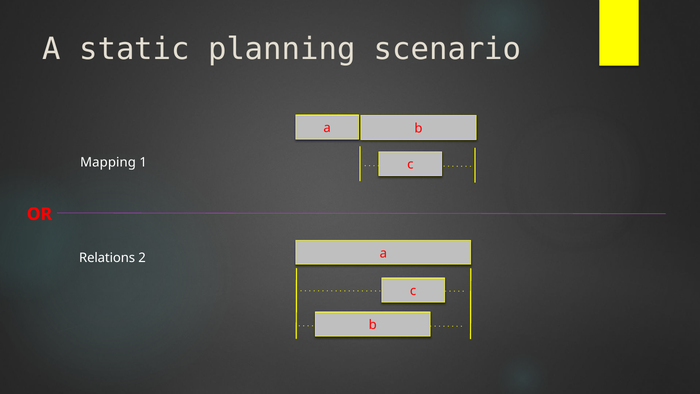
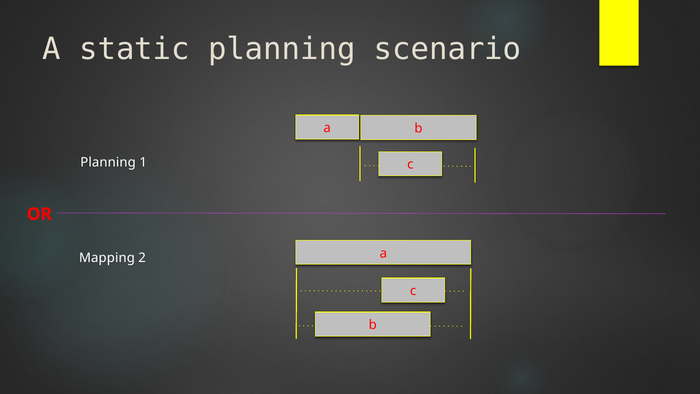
Mapping: Mapping -> Planning (108, 162)
Relations: Relations -> Mapping (107, 258)
